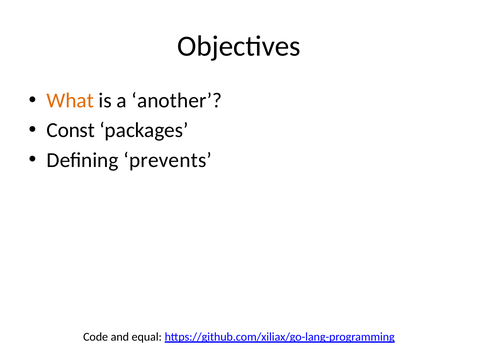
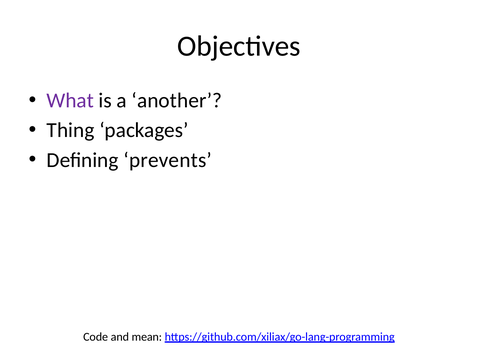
What colour: orange -> purple (70, 100)
Const: Const -> Thing (71, 130)
equal: equal -> mean (147, 336)
